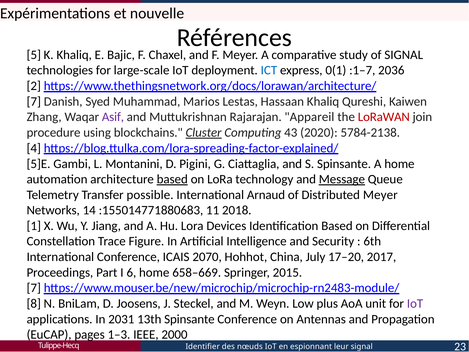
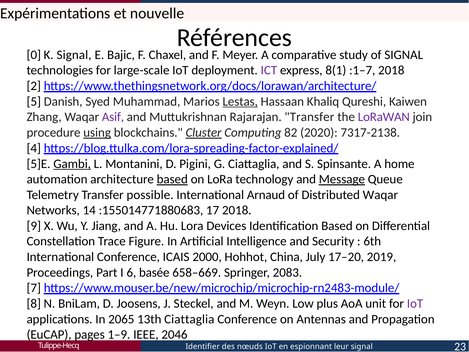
5: 5 -> 0 (34, 55)
K Khaliq: Khaliq -> Signal (74, 55)
ICT colour: blue -> purple (269, 70)
0(1: 0(1 -> 8(1 (336, 70)
:1–7 2036: 2036 -> 2018 (391, 70)
7: 7 -> 5 (34, 102)
Lestas underline: none -> present (240, 102)
Rajarajan Appareil: Appareil -> Transfer (309, 117)
LoRaWAN colour: red -> purple (384, 117)
using underline: none -> present (97, 133)
43: 43 -> 82 (291, 133)
5784-2138: 5784-2138 -> 7317-2138 (370, 133)
Gambi underline: none -> present (72, 164)
Distributed Meyer: Meyer -> Waqar (380, 195)
11: 11 -> 17 (213, 210)
1: 1 -> 9 (34, 226)
2070: 2070 -> 2000 (207, 257)
2017: 2017 -> 2019 (382, 257)
6 home: home -> basée (154, 272)
2015: 2015 -> 2083 (287, 272)
2031: 2031 -> 2065 (121, 319)
13th Spinsante: Spinsante -> Ciattaglia (189, 319)
1–3: 1–3 -> 1–9 (119, 335)
2000: 2000 -> 2046 (174, 335)
